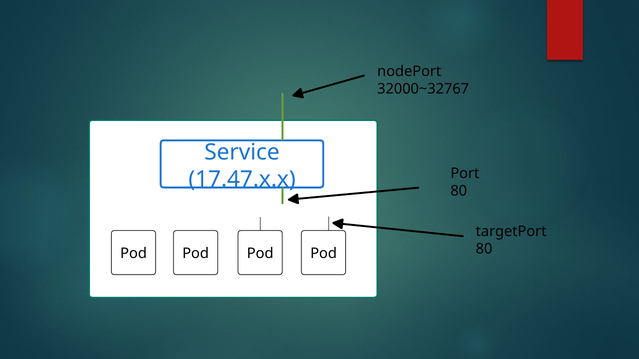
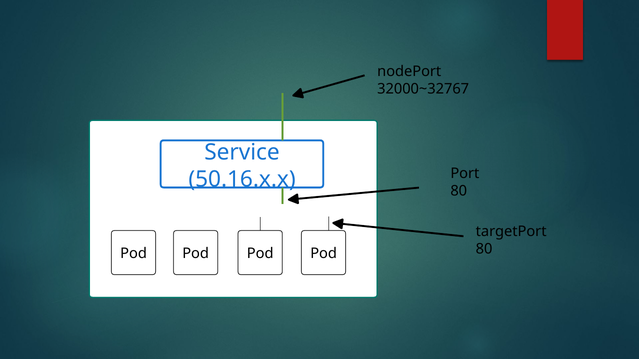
17.47.x.x: 17.47.x.x -> 50.16.x.x (242, 179)
